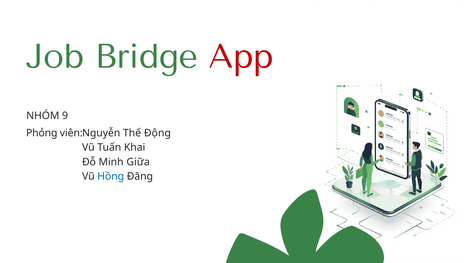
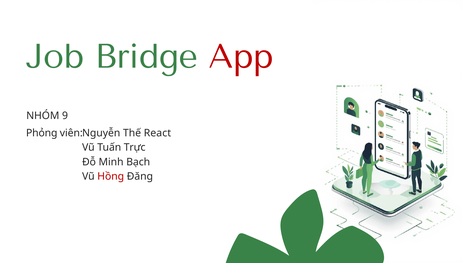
Động: Động -> React (157, 133)
Khai: Khai -> Trực (135, 147)
Giữa: Giữa -> Bạch (138, 162)
Hồng colour: blue -> red (111, 176)
